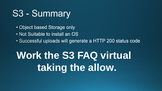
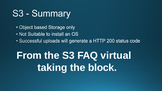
Work: Work -> From (29, 56)
allow: allow -> block (102, 68)
